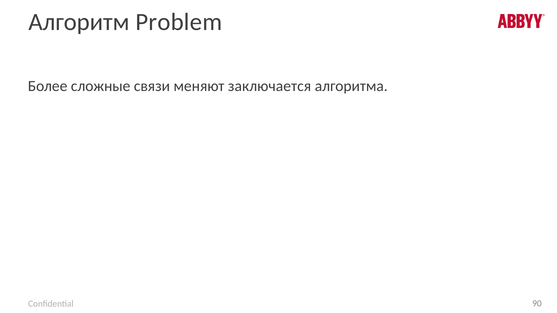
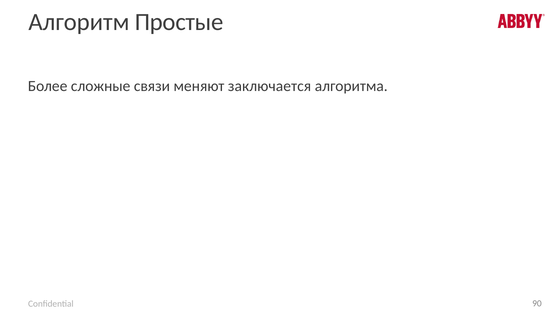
Problem: Problem -> Простые (179, 22)
